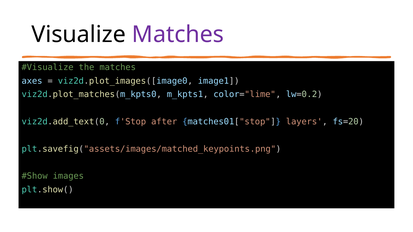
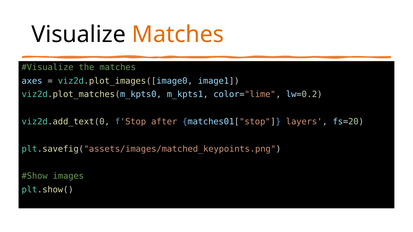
Matches colour: purple -> orange (178, 35)
